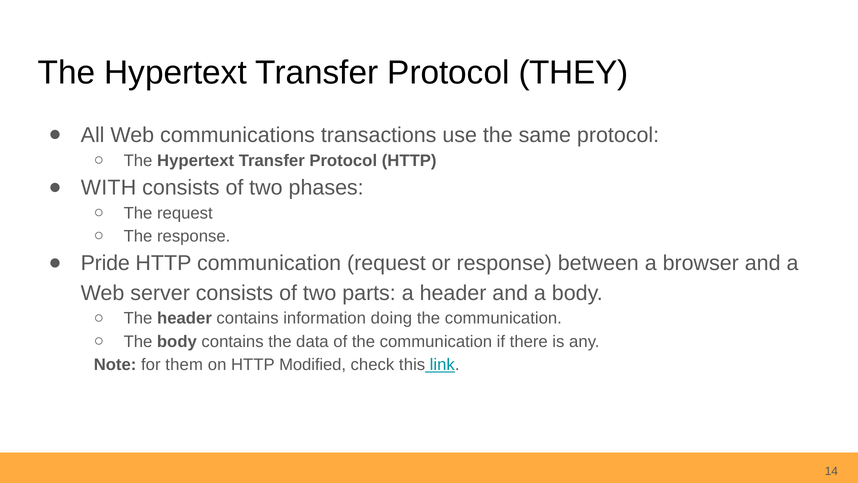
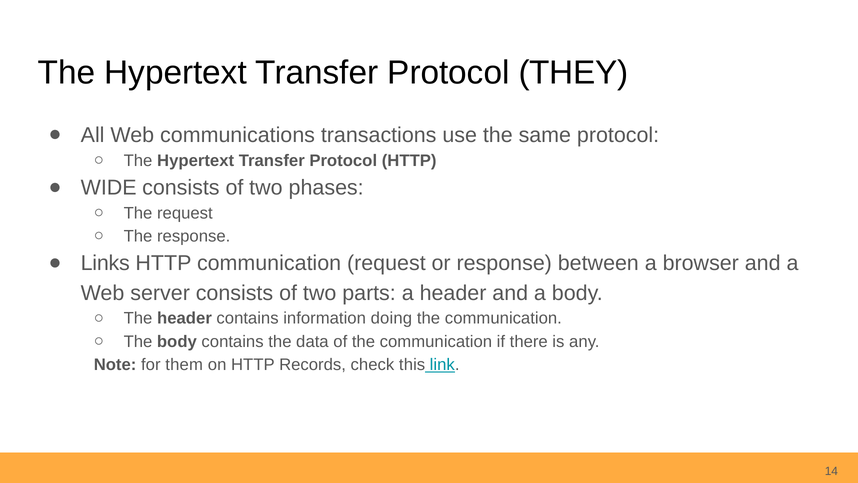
WITH: WITH -> WIDE (109, 188)
Pride: Pride -> Links (105, 263)
Modified: Modified -> Records (313, 364)
